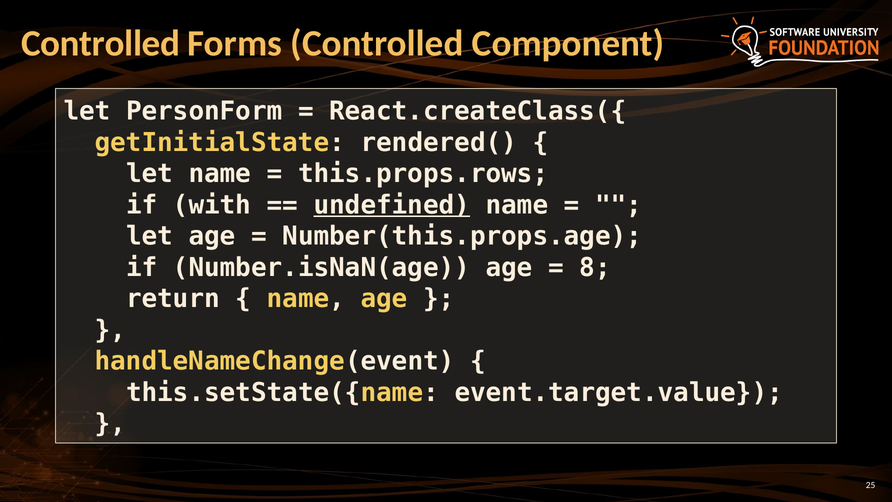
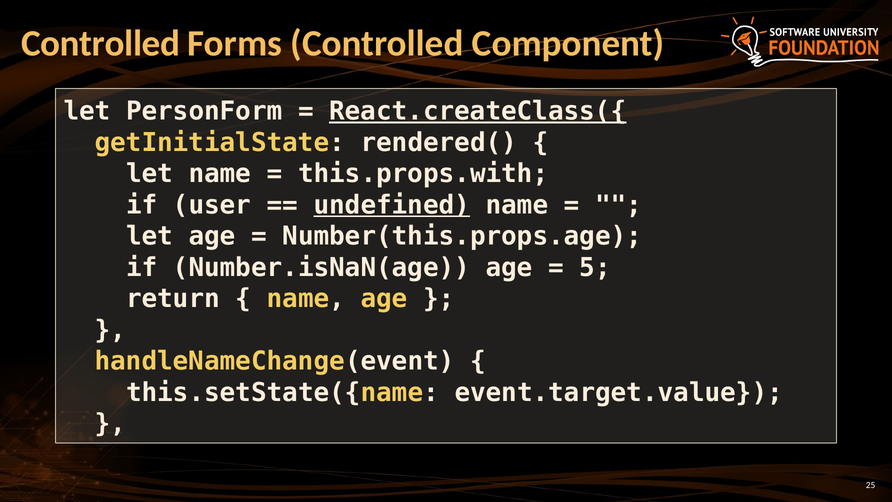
React.createClass({ underline: none -> present (478, 111)
this.props.rows: this.props.rows -> this.props.with (423, 174)
with: with -> user (212, 205)
8: 8 -> 5 (595, 268)
